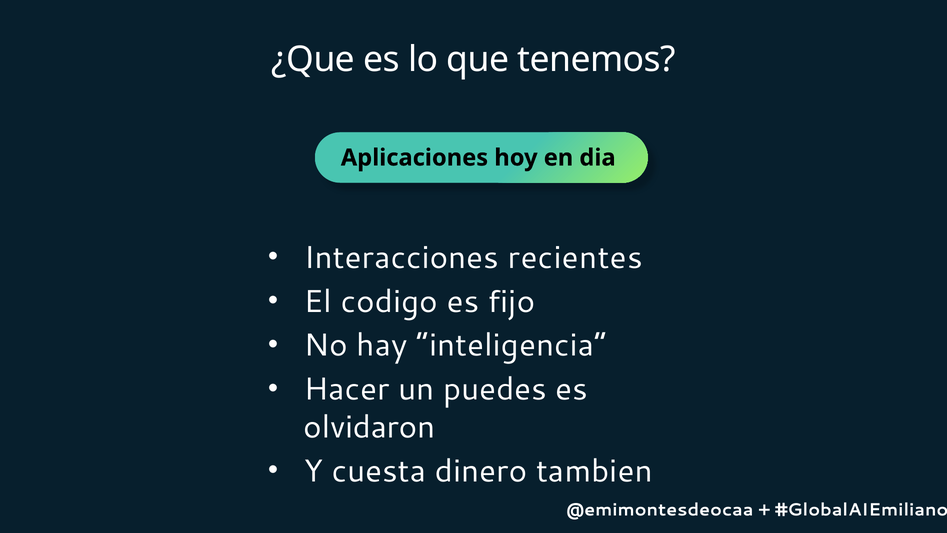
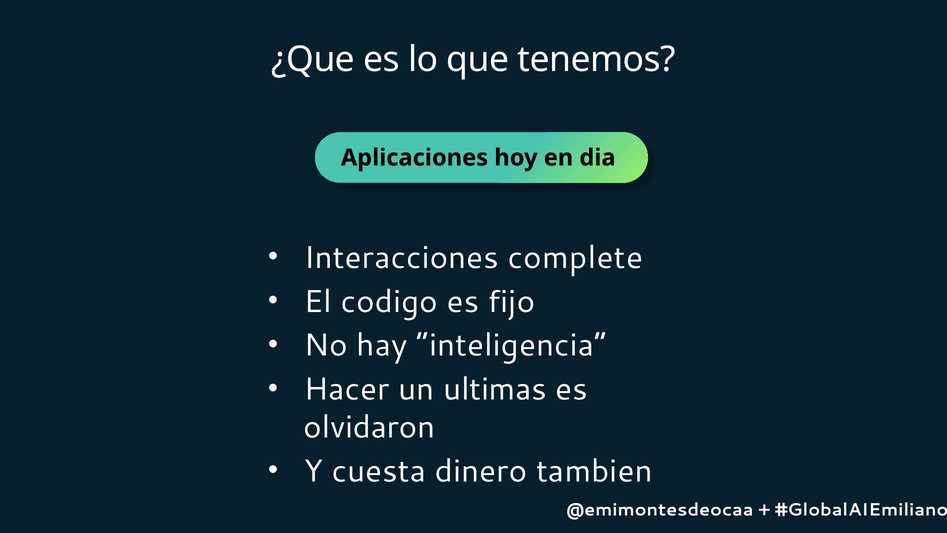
recientes: recientes -> complete (575, 258)
puedes: puedes -> ultimas (495, 389)
